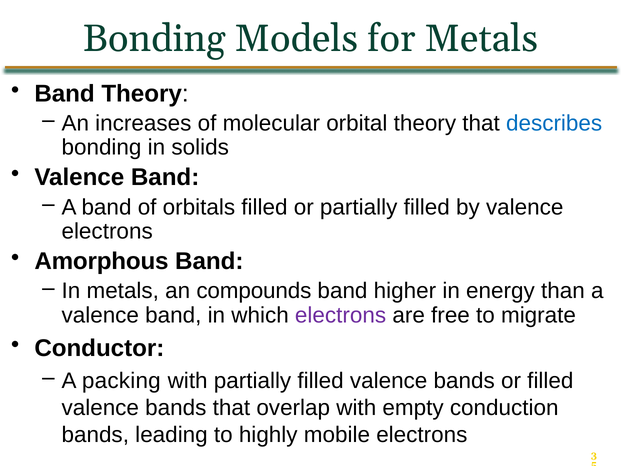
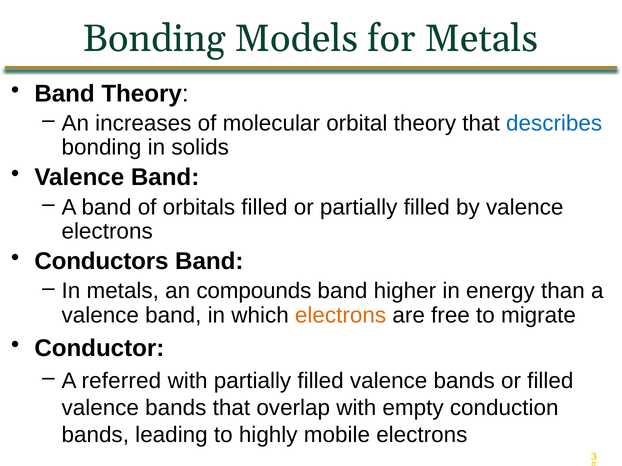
Amorphous: Amorphous -> Conductors (101, 262)
electrons colour: purple -> orange (341, 316)
packing: packing -> referred (121, 381)
